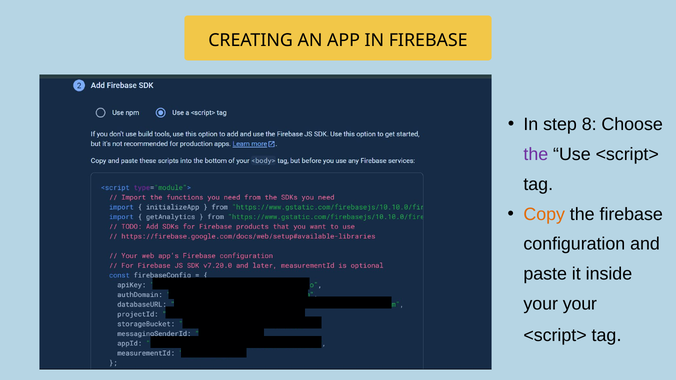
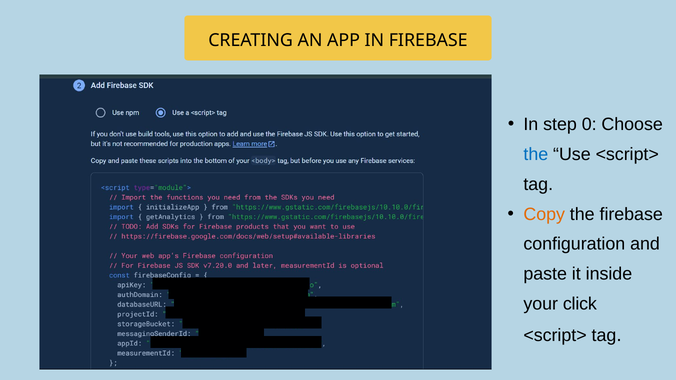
8: 8 -> 0 (589, 124)
the colour: purple -> blue (536, 154)
your your: your -> click (580, 304)
